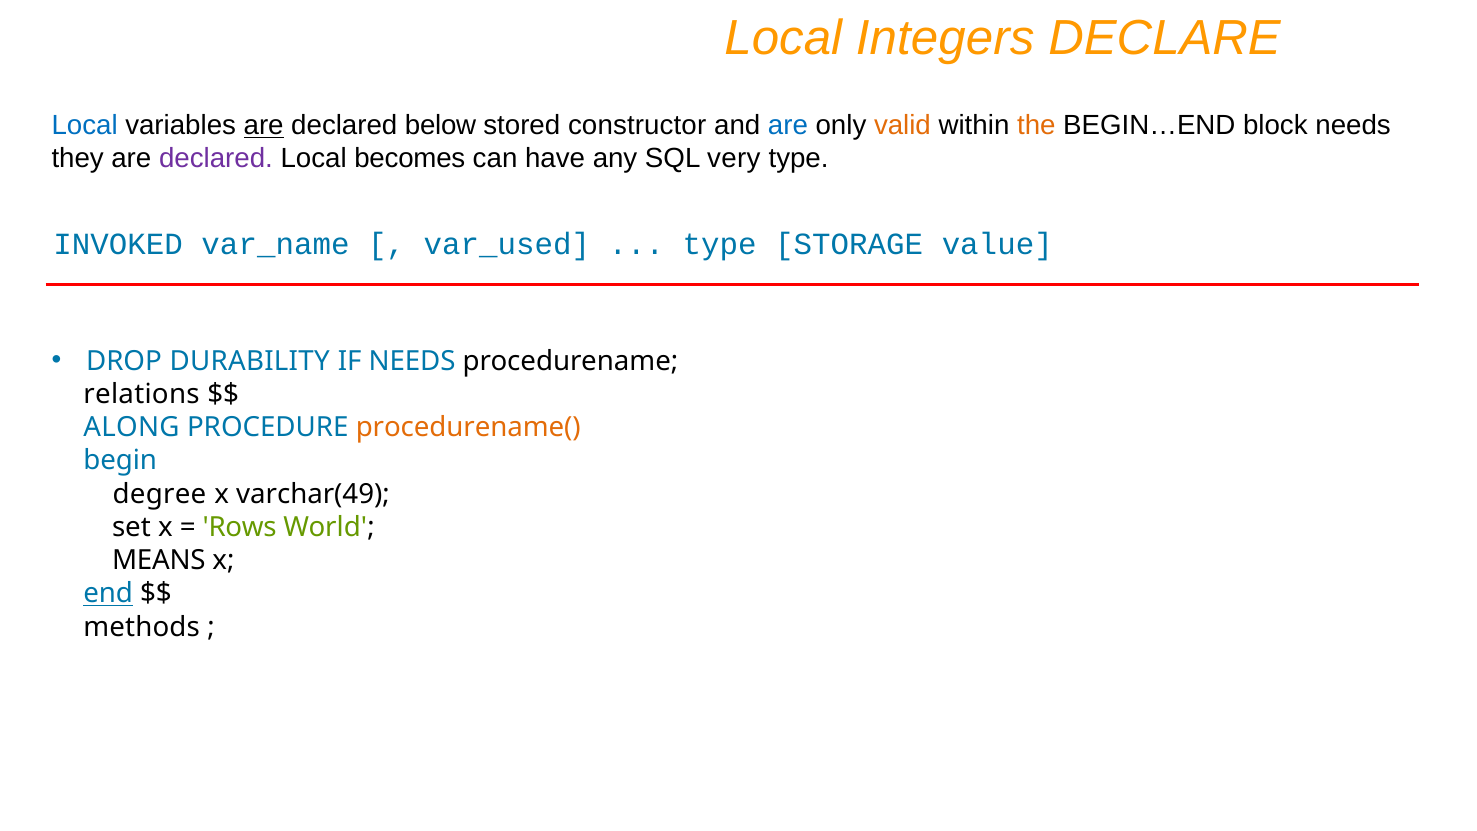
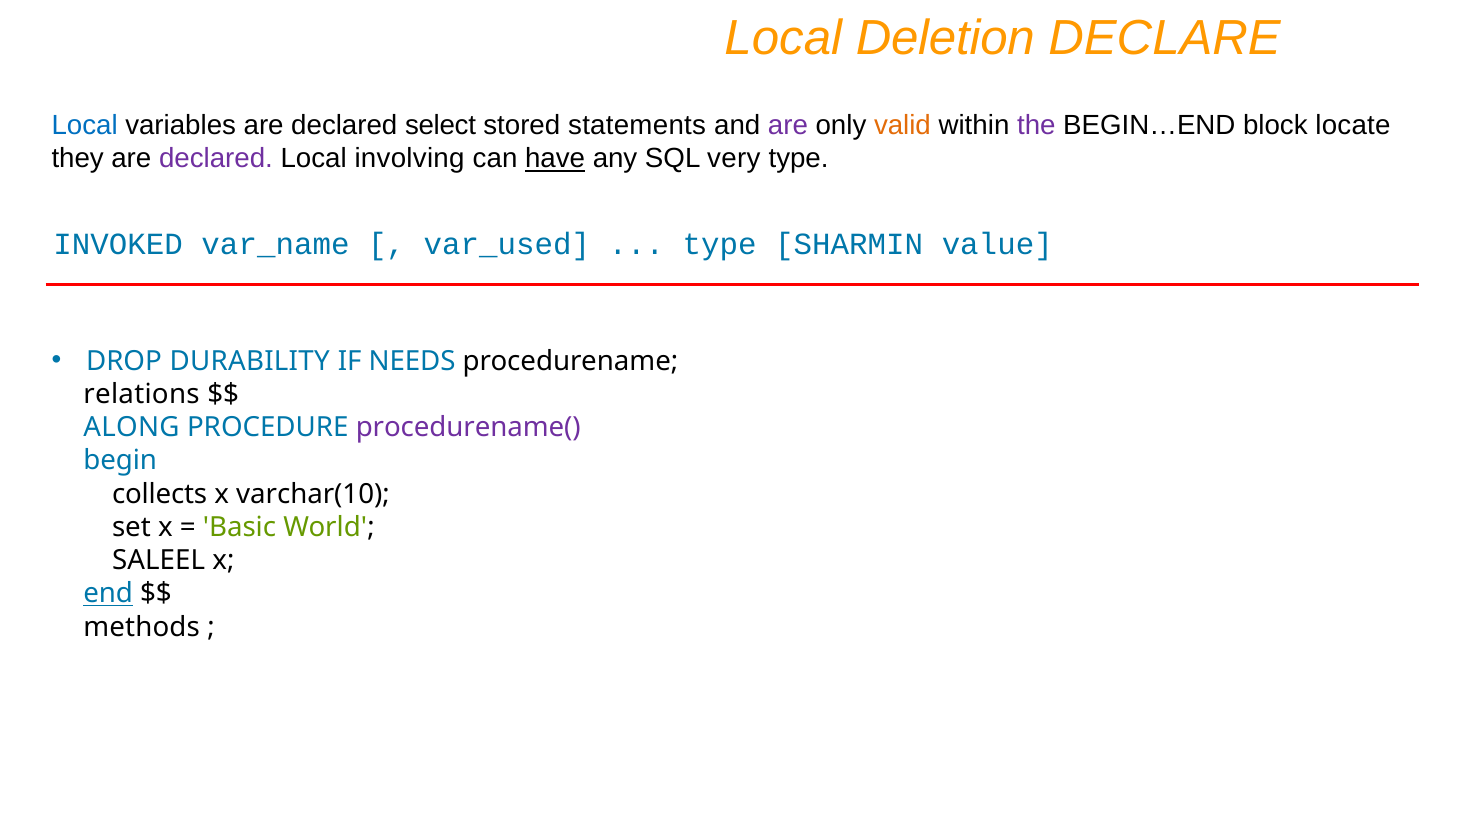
Integers: Integers -> Deletion (945, 38)
are underline: present -> none (264, 125)
below: below -> select (441, 125)
constructor: constructor -> statements (637, 125)
are colour: blue -> purple (788, 125)
the colour: orange -> purple (1036, 125)
block needs: needs -> locate (1353, 125)
becomes: becomes -> involving (410, 159)
have underline: none -> present (555, 159)
STORAGE: STORAGE -> SHARMIN (849, 244)
procedurename( colour: orange -> purple (468, 427)
degree: degree -> collects (160, 494)
varchar(49: varchar(49 -> varchar(10 (313, 494)
Rows: Rows -> Basic (240, 527)
MEANS: MEANS -> SALEEL (159, 560)
